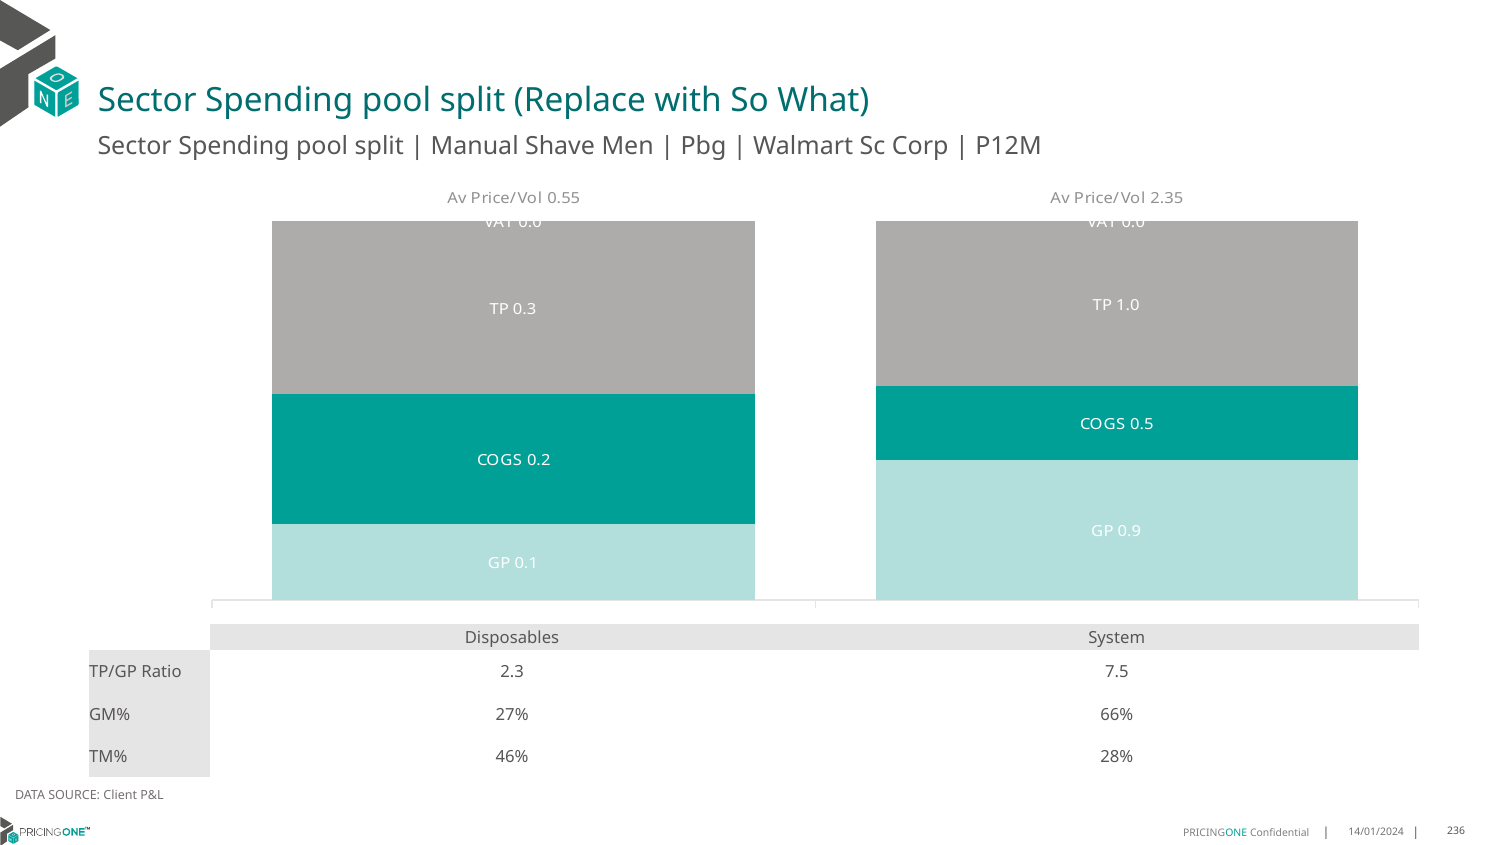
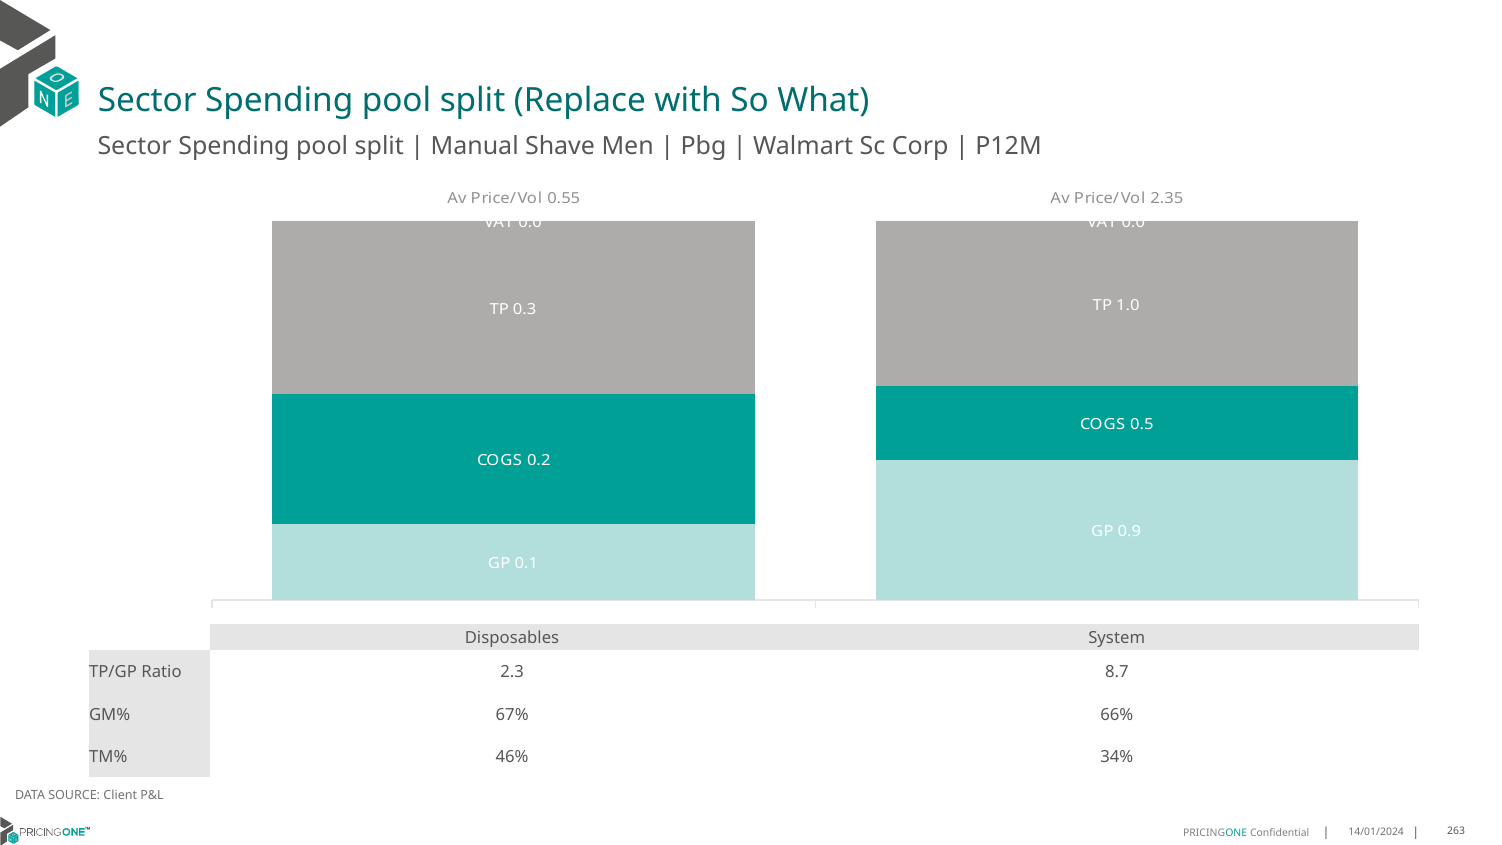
7.5: 7.5 -> 8.7 (1117, 672)
27%: 27% -> 67% (512, 715)
28%: 28% -> 34% (1117, 757)
236: 236 -> 263 (1456, 831)
